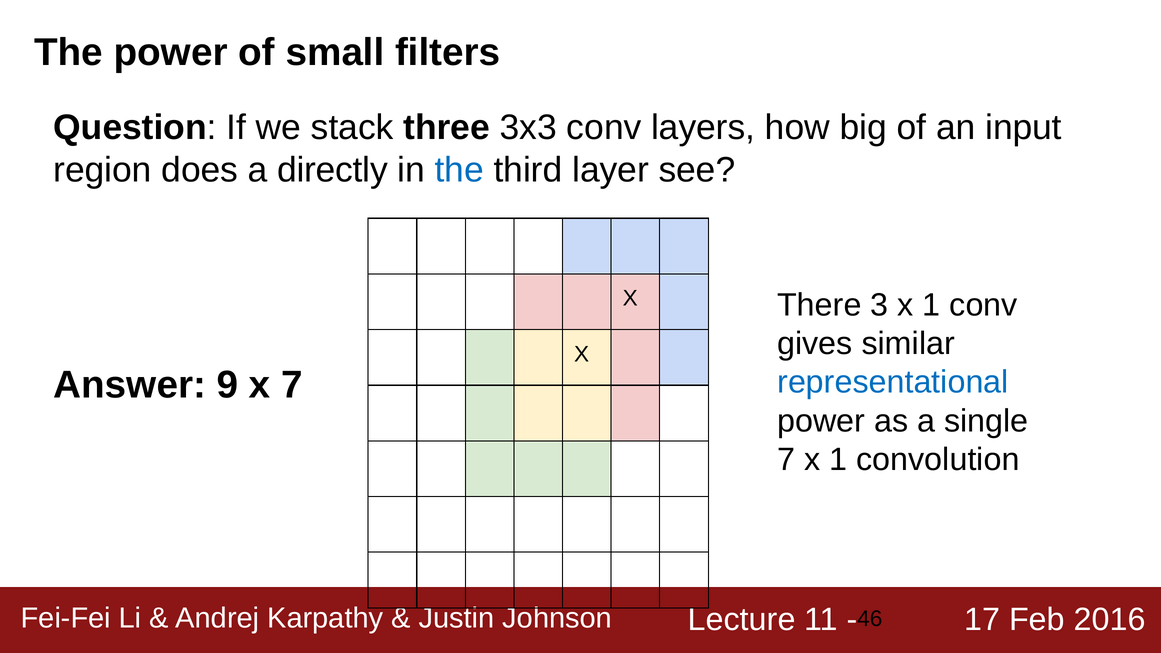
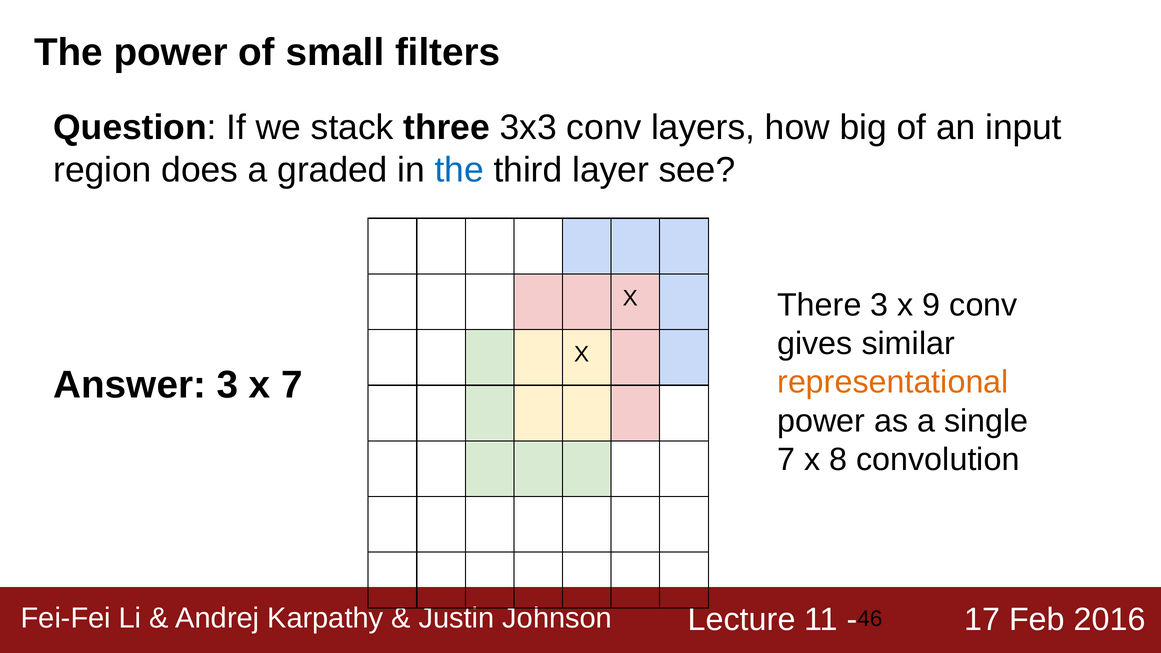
directly: directly -> graded (332, 170)
3 x 1: 1 -> 9 (931, 305)
Answer 9: 9 -> 3 (227, 385)
representational colour: blue -> orange (893, 382)
7 x 1: 1 -> 8 (838, 460)
